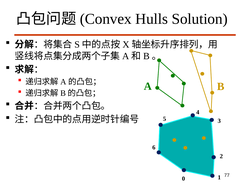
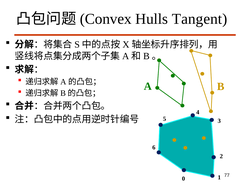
Solution: Solution -> Tangent (200, 19)
